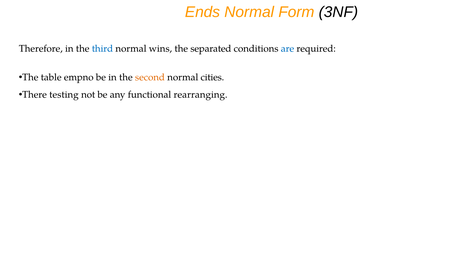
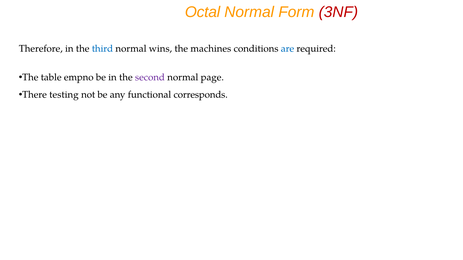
Ends: Ends -> Octal (203, 12)
3NF colour: black -> red (338, 12)
separated: separated -> machines (211, 49)
second colour: orange -> purple (150, 78)
cities: cities -> page (212, 78)
rearranging: rearranging -> corresponds (201, 95)
